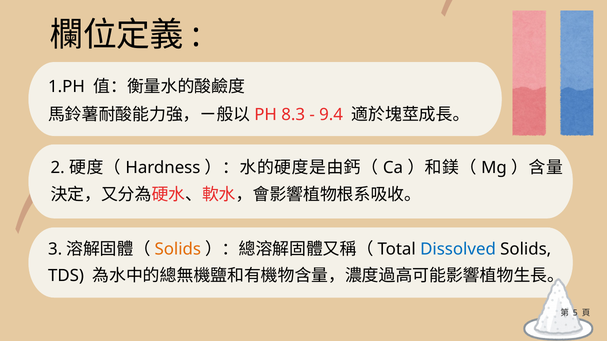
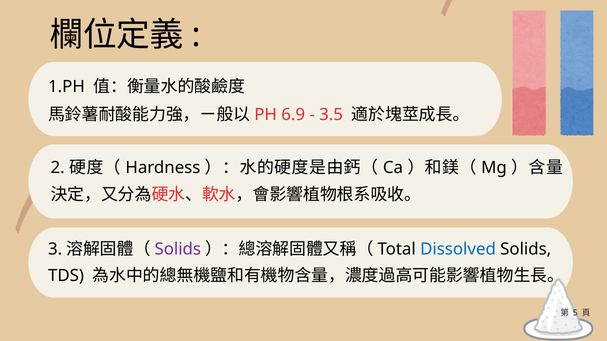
8.3: 8.3 -> 6.9 (293, 115)
9.4: 9.4 -> 3.5 (331, 115)
Solids colour: orange -> purple (178, 249)
